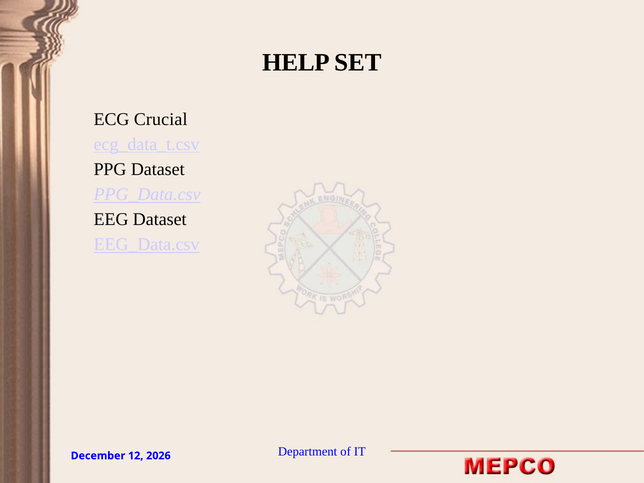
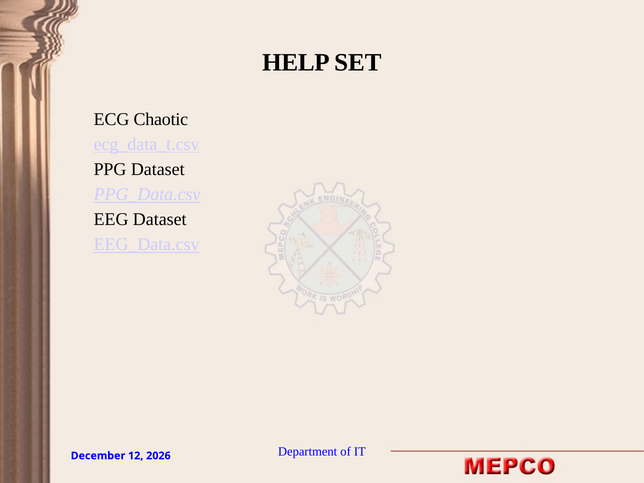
Crucial: Crucial -> Chaotic (161, 119)
